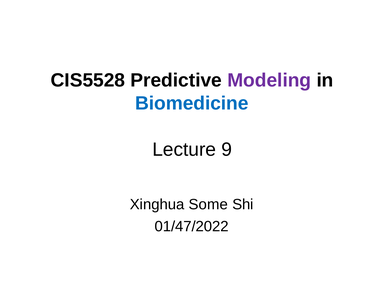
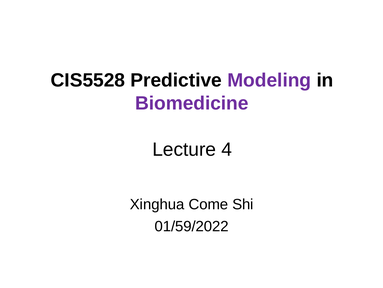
Biomedicine colour: blue -> purple (192, 103)
9: 9 -> 4 (227, 149)
Some: Some -> Come (208, 204)
01/47/2022: 01/47/2022 -> 01/59/2022 (192, 226)
